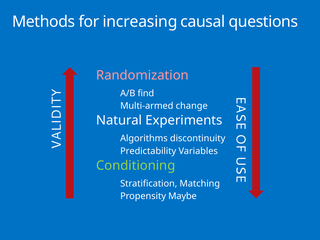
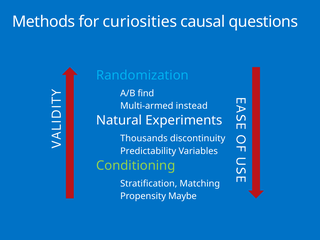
increasing: increasing -> curiosities (140, 22)
Randomization colour: pink -> light blue (142, 75)
change: change -> instead (192, 106)
Algorithms: Algorithms -> Thousands (144, 138)
